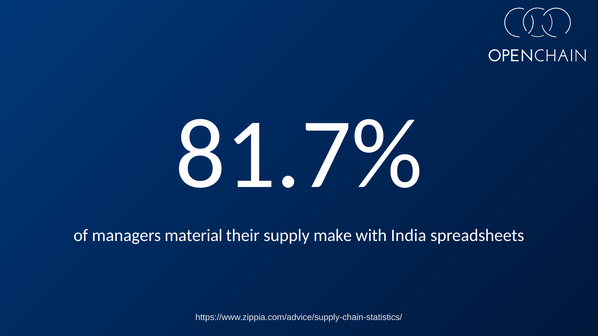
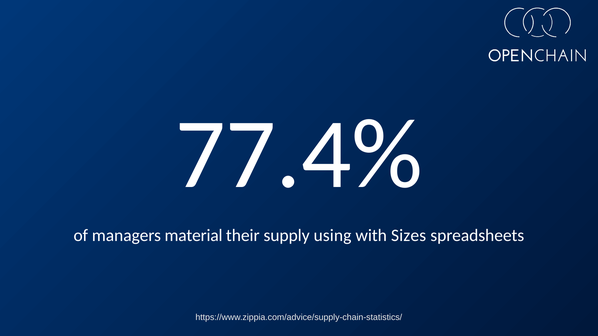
81.7%: 81.7% -> 77.4% (299, 155)
make: make -> using (333, 236)
India: India -> Sizes (409, 236)
